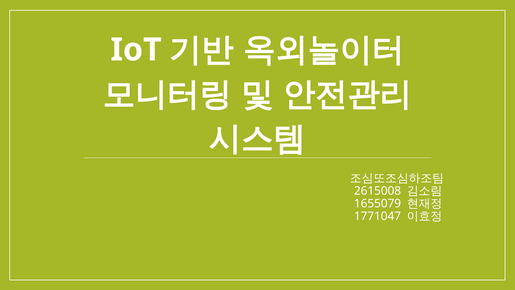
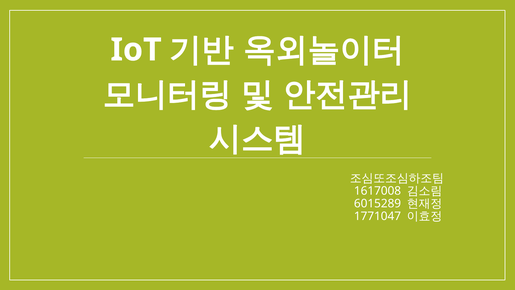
2615008: 2615008 -> 1617008 (378, 191)
1655079: 1655079 -> 6015289 (378, 203)
